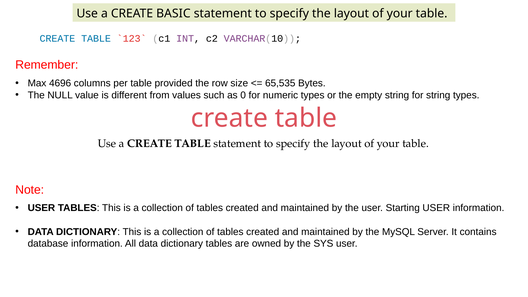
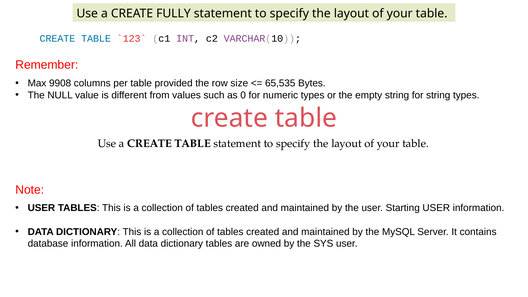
BASIC: BASIC -> FULLY (173, 13)
4696: 4696 -> 9908 (60, 83)
